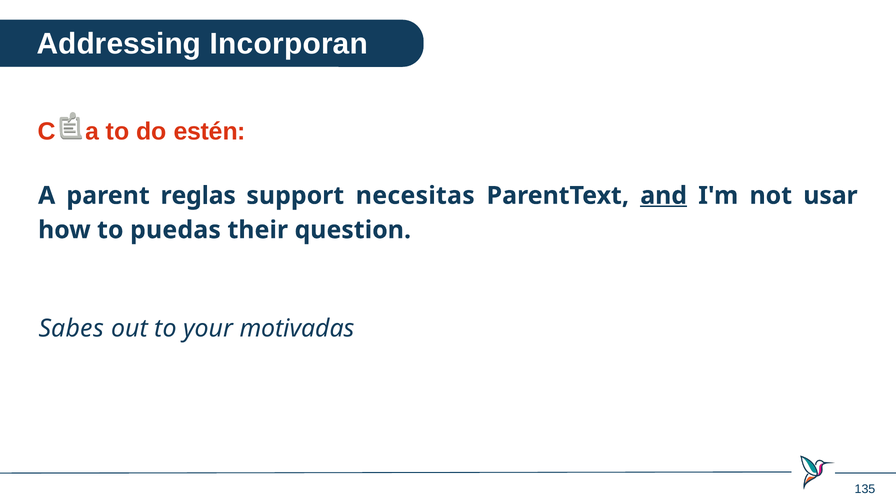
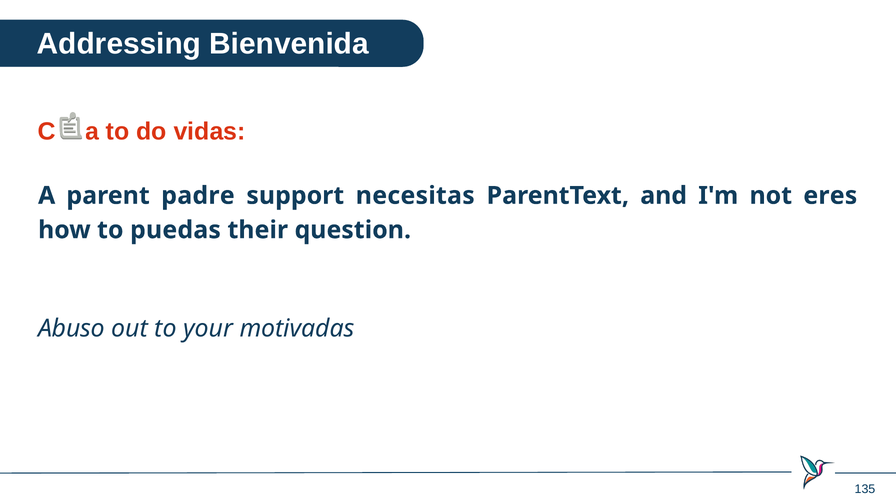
Incorporan: Incorporan -> Bienvenida (289, 44)
estén: estén -> vidas (210, 131)
reglas: reglas -> padre (198, 196)
and underline: present -> none (664, 196)
usar: usar -> eres (830, 196)
Sabes: Sabes -> Abuso (71, 329)
